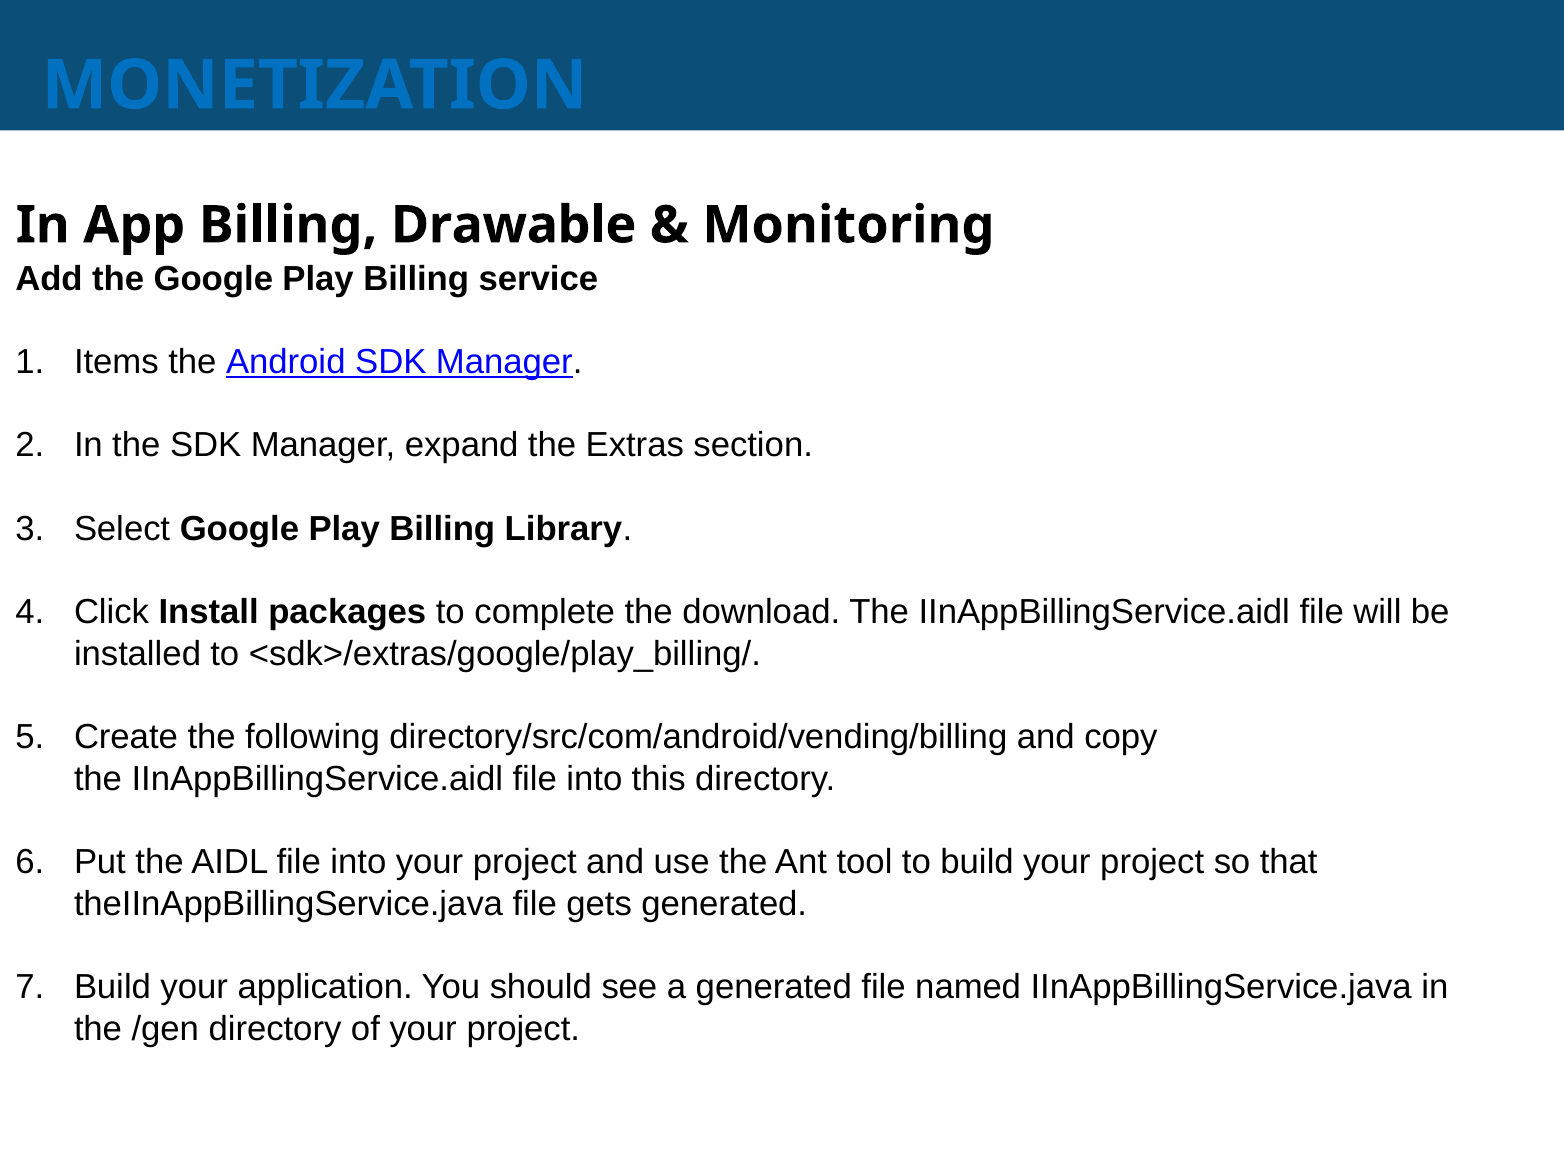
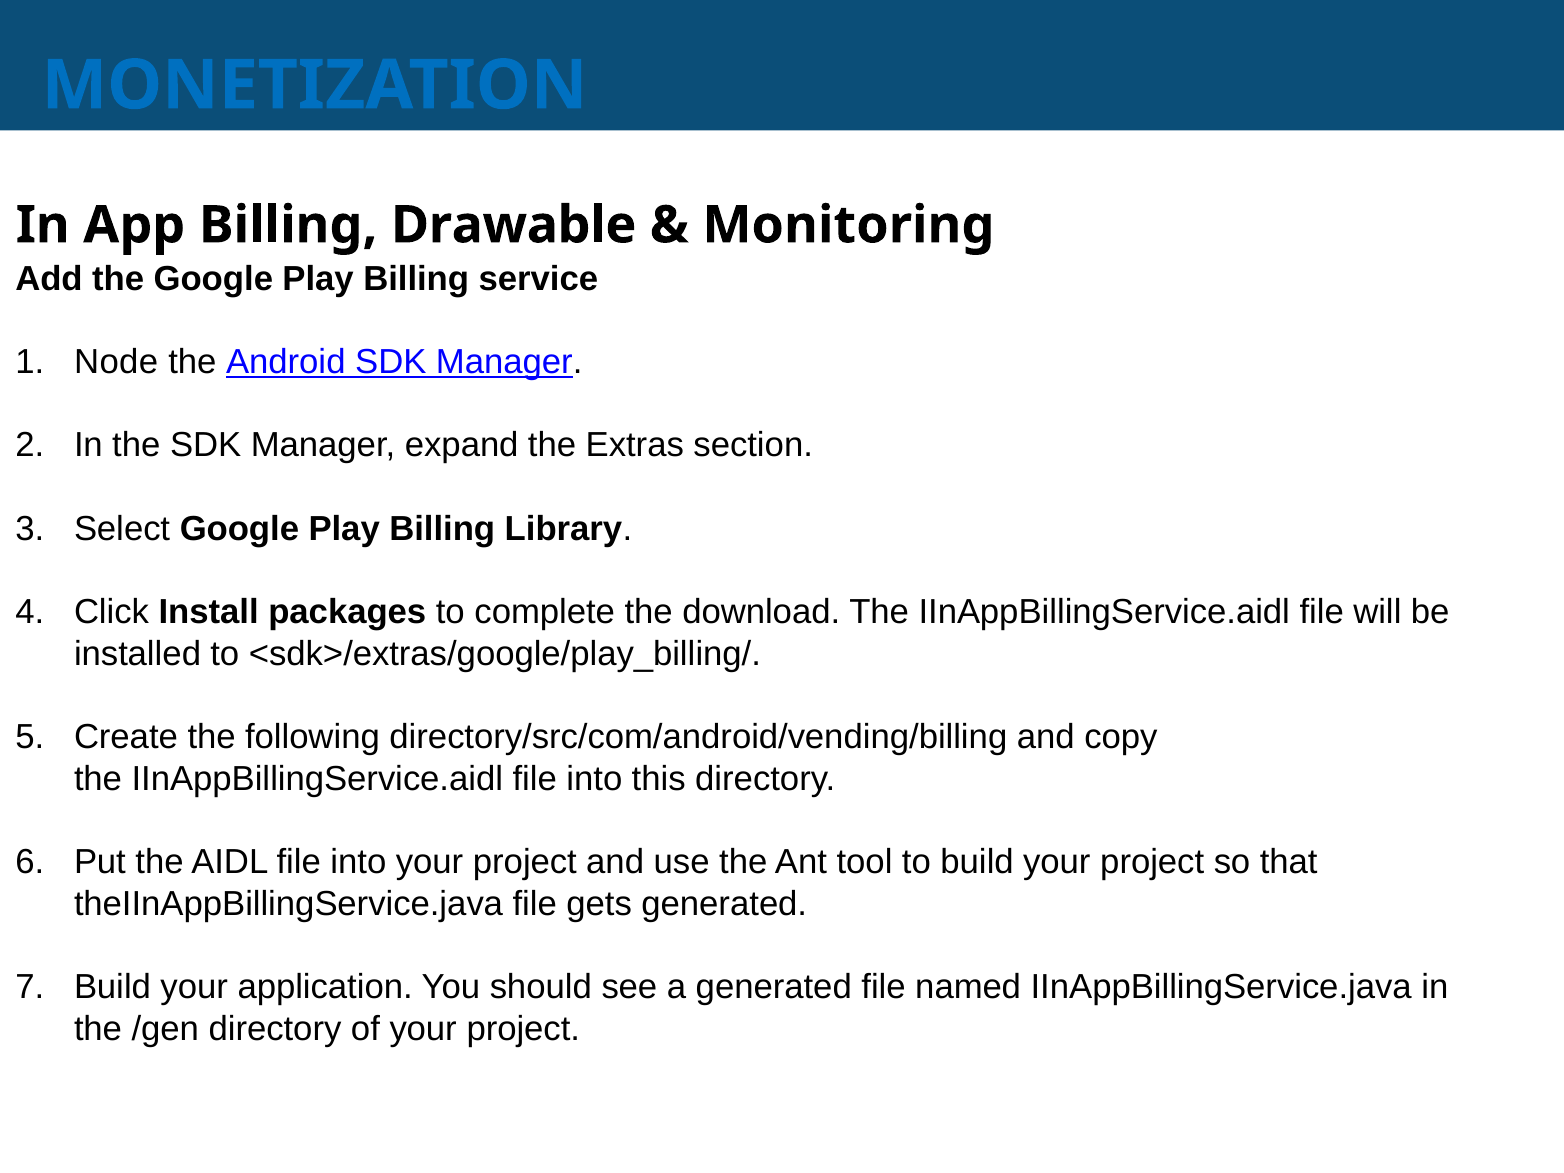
Items: Items -> Node (116, 362)
